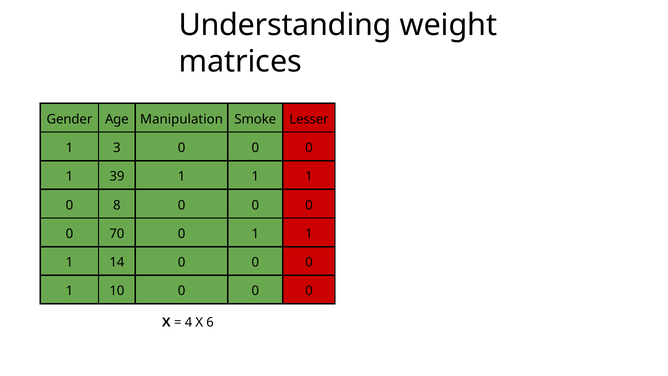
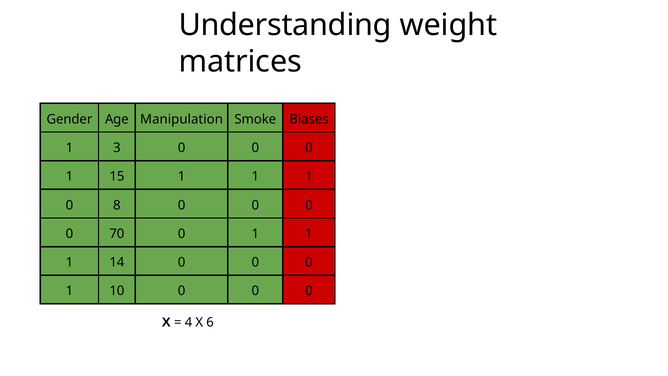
Lesser: Lesser -> Biases (309, 119)
39: 39 -> 15 (117, 176)
